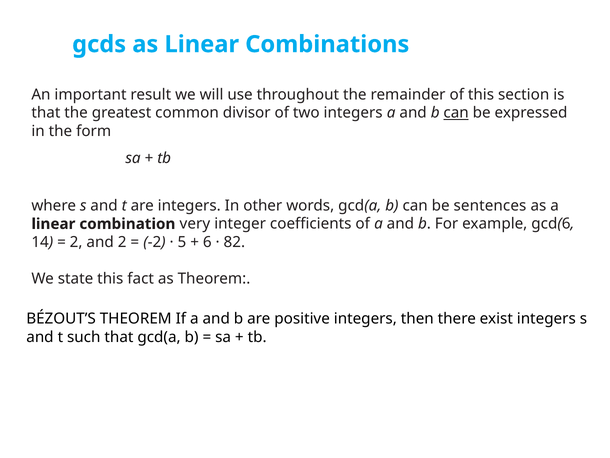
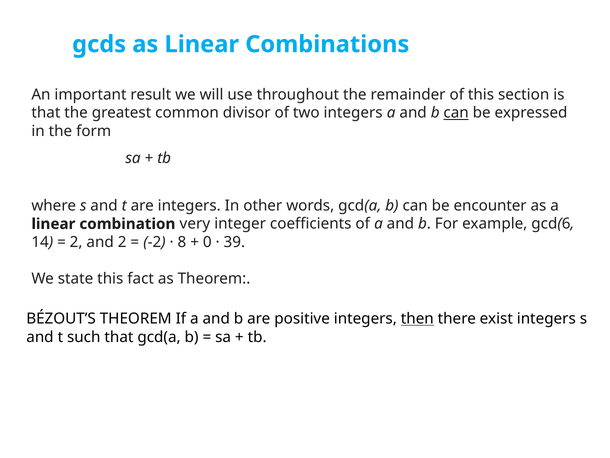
sentences: sentences -> encounter (490, 205)
5: 5 -> 8 (182, 242)
6: 6 -> 0 (207, 242)
82: 82 -> 39 (234, 242)
then underline: none -> present (417, 318)
